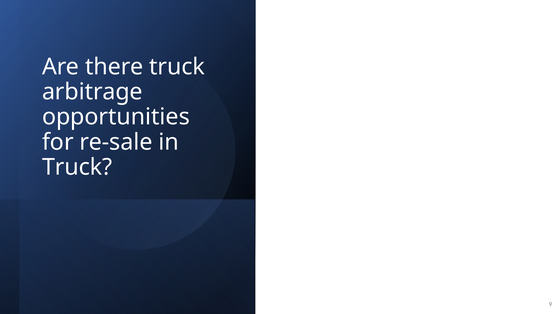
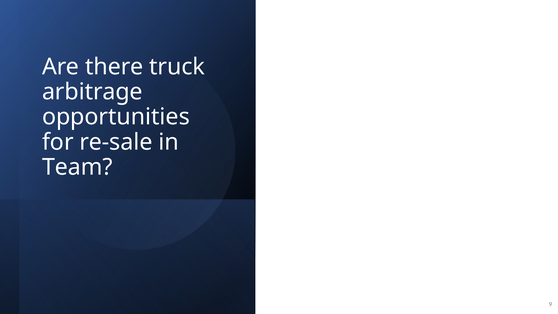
Truck: Truck -> Team (77, 167)
